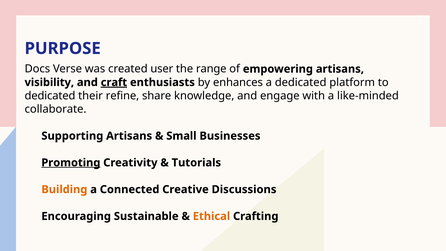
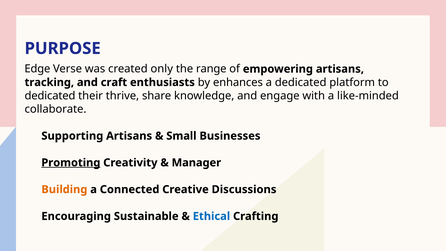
Docs: Docs -> Edge (37, 69)
user: user -> only (162, 69)
visibility: visibility -> tracking (49, 82)
craft underline: present -> none (114, 82)
refine: refine -> thrive (122, 96)
Tutorials: Tutorials -> Manager (196, 163)
Ethical colour: orange -> blue (211, 216)
